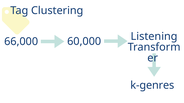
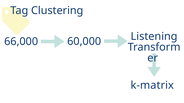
k-genres: k-genres -> k-matrix (152, 86)
